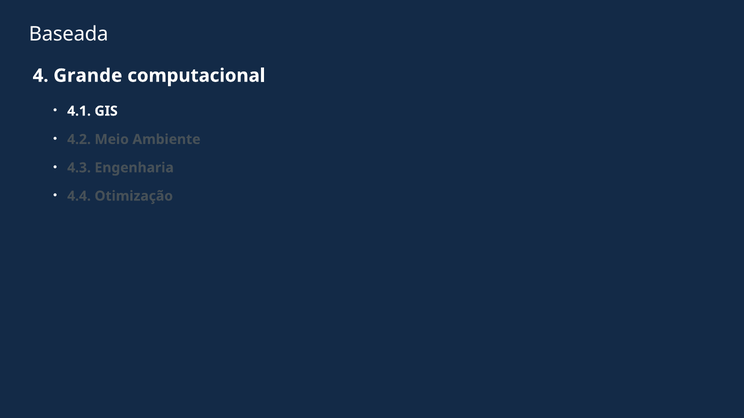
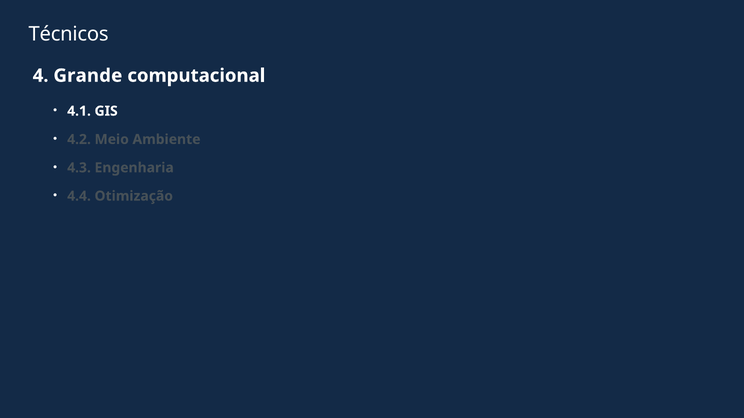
Baseada: Baseada -> Técnicos (69, 34)
